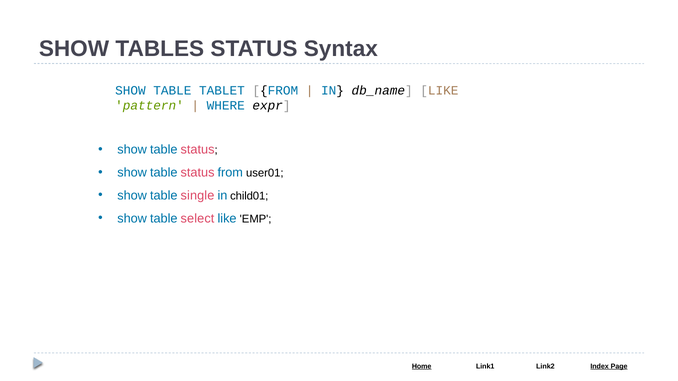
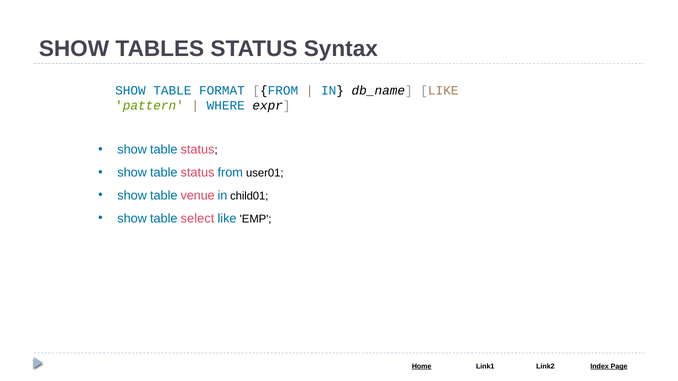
TABLET: TABLET -> FORMAT (222, 90)
single: single -> venue (198, 196)
